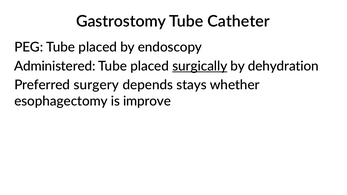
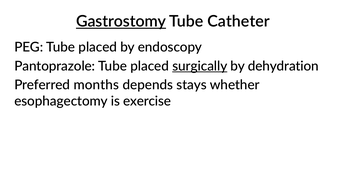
Gastrostomy underline: none -> present (121, 21)
Administered: Administered -> Pantoprazole (55, 66)
surgery: surgery -> months (96, 85)
improve: improve -> exercise (147, 101)
